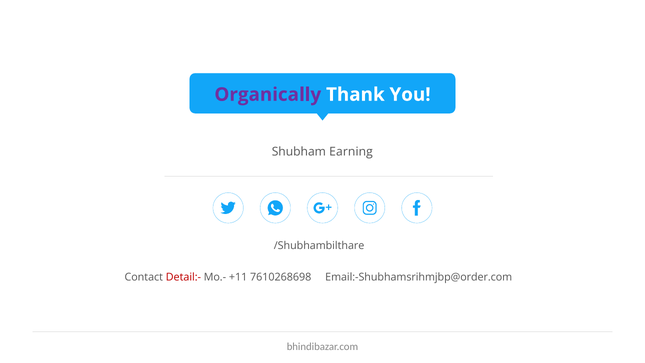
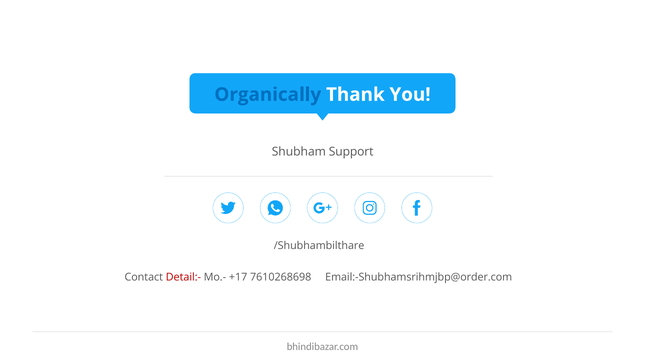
Organically colour: purple -> blue (268, 95)
Earning: Earning -> Support (351, 152)
+11: +11 -> +17 (238, 277)
